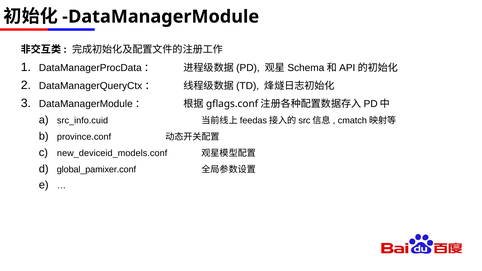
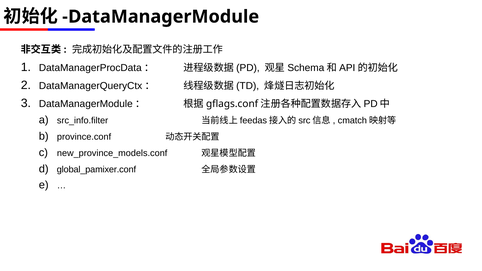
src_info.cuid: src_info.cuid -> src_info.filter (83, 121)
new_deviceid_models.conf: new_deviceid_models.conf -> new_province_models.conf (112, 153)
